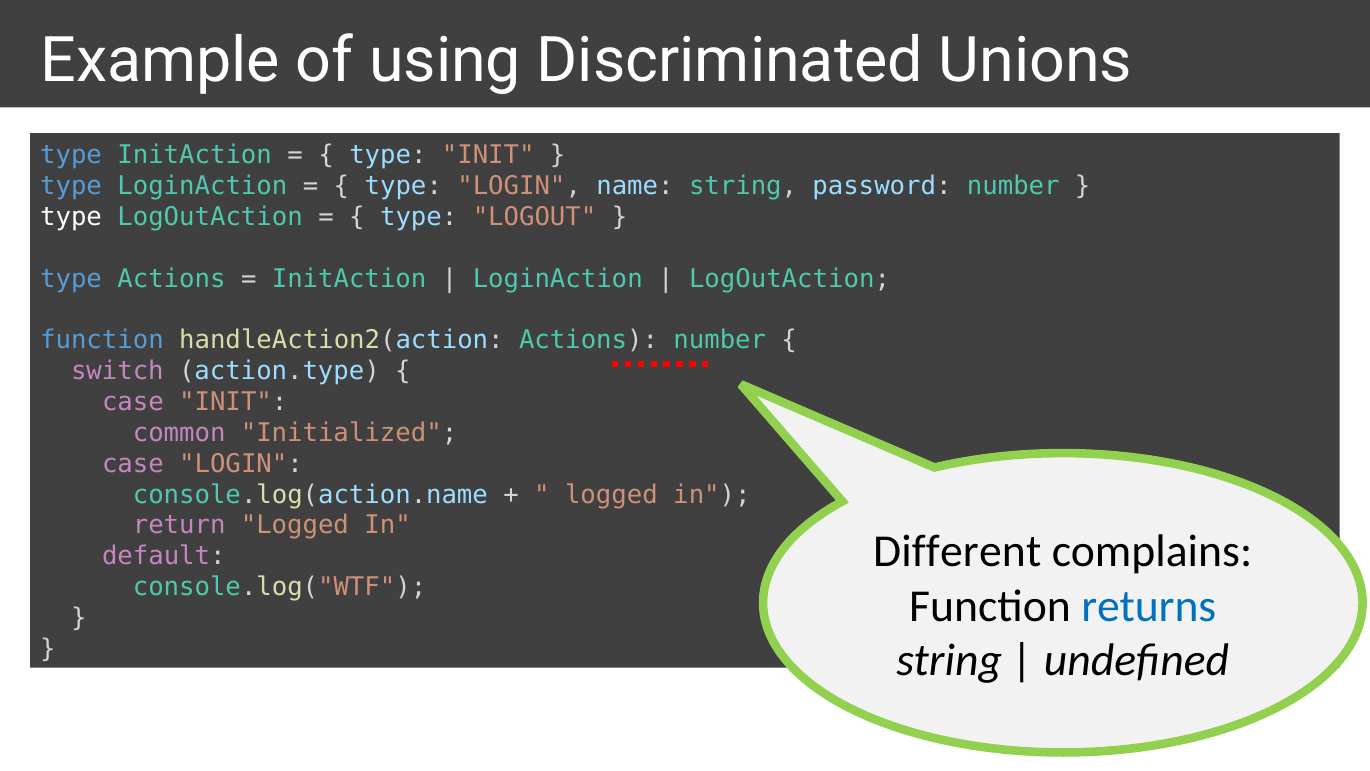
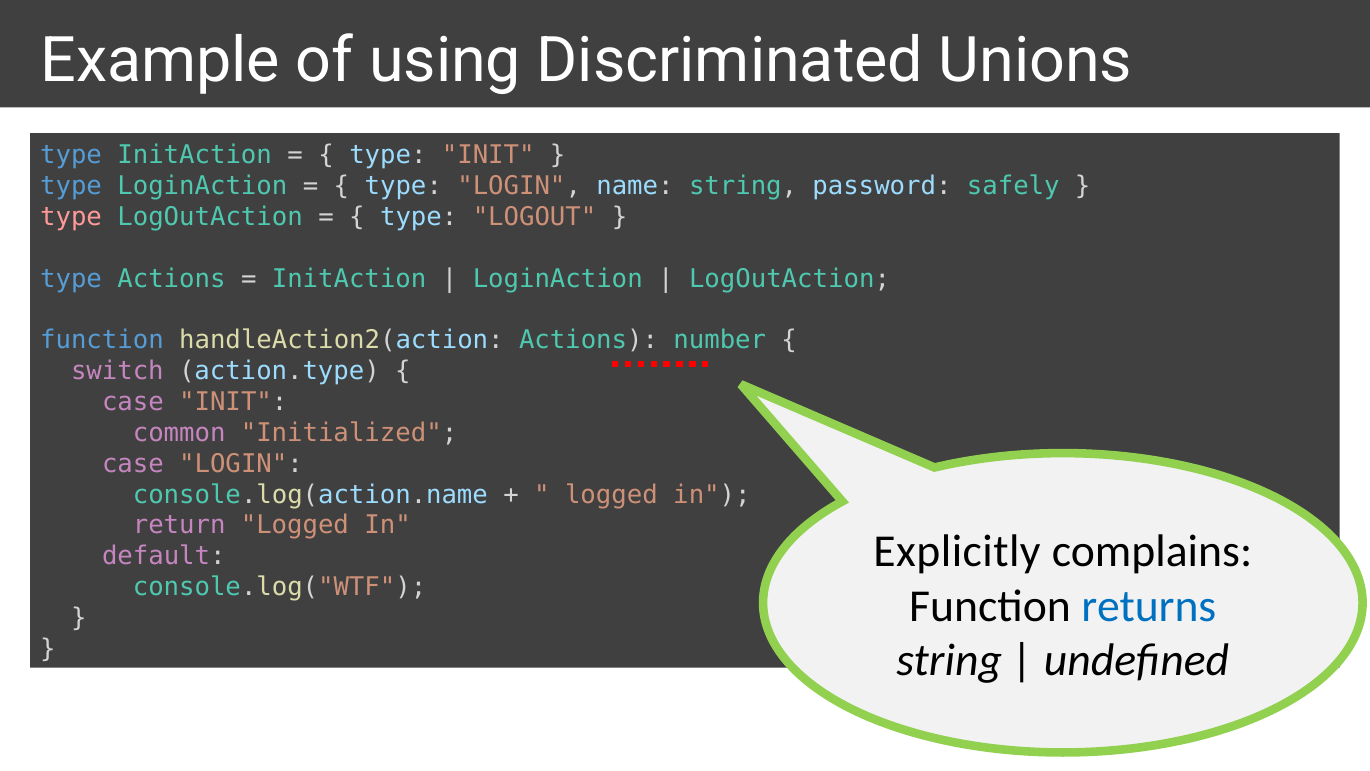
password number: number -> safely (1013, 186)
type colour: white -> pink (71, 217)
Different: Different -> Explicitly (957, 551)
